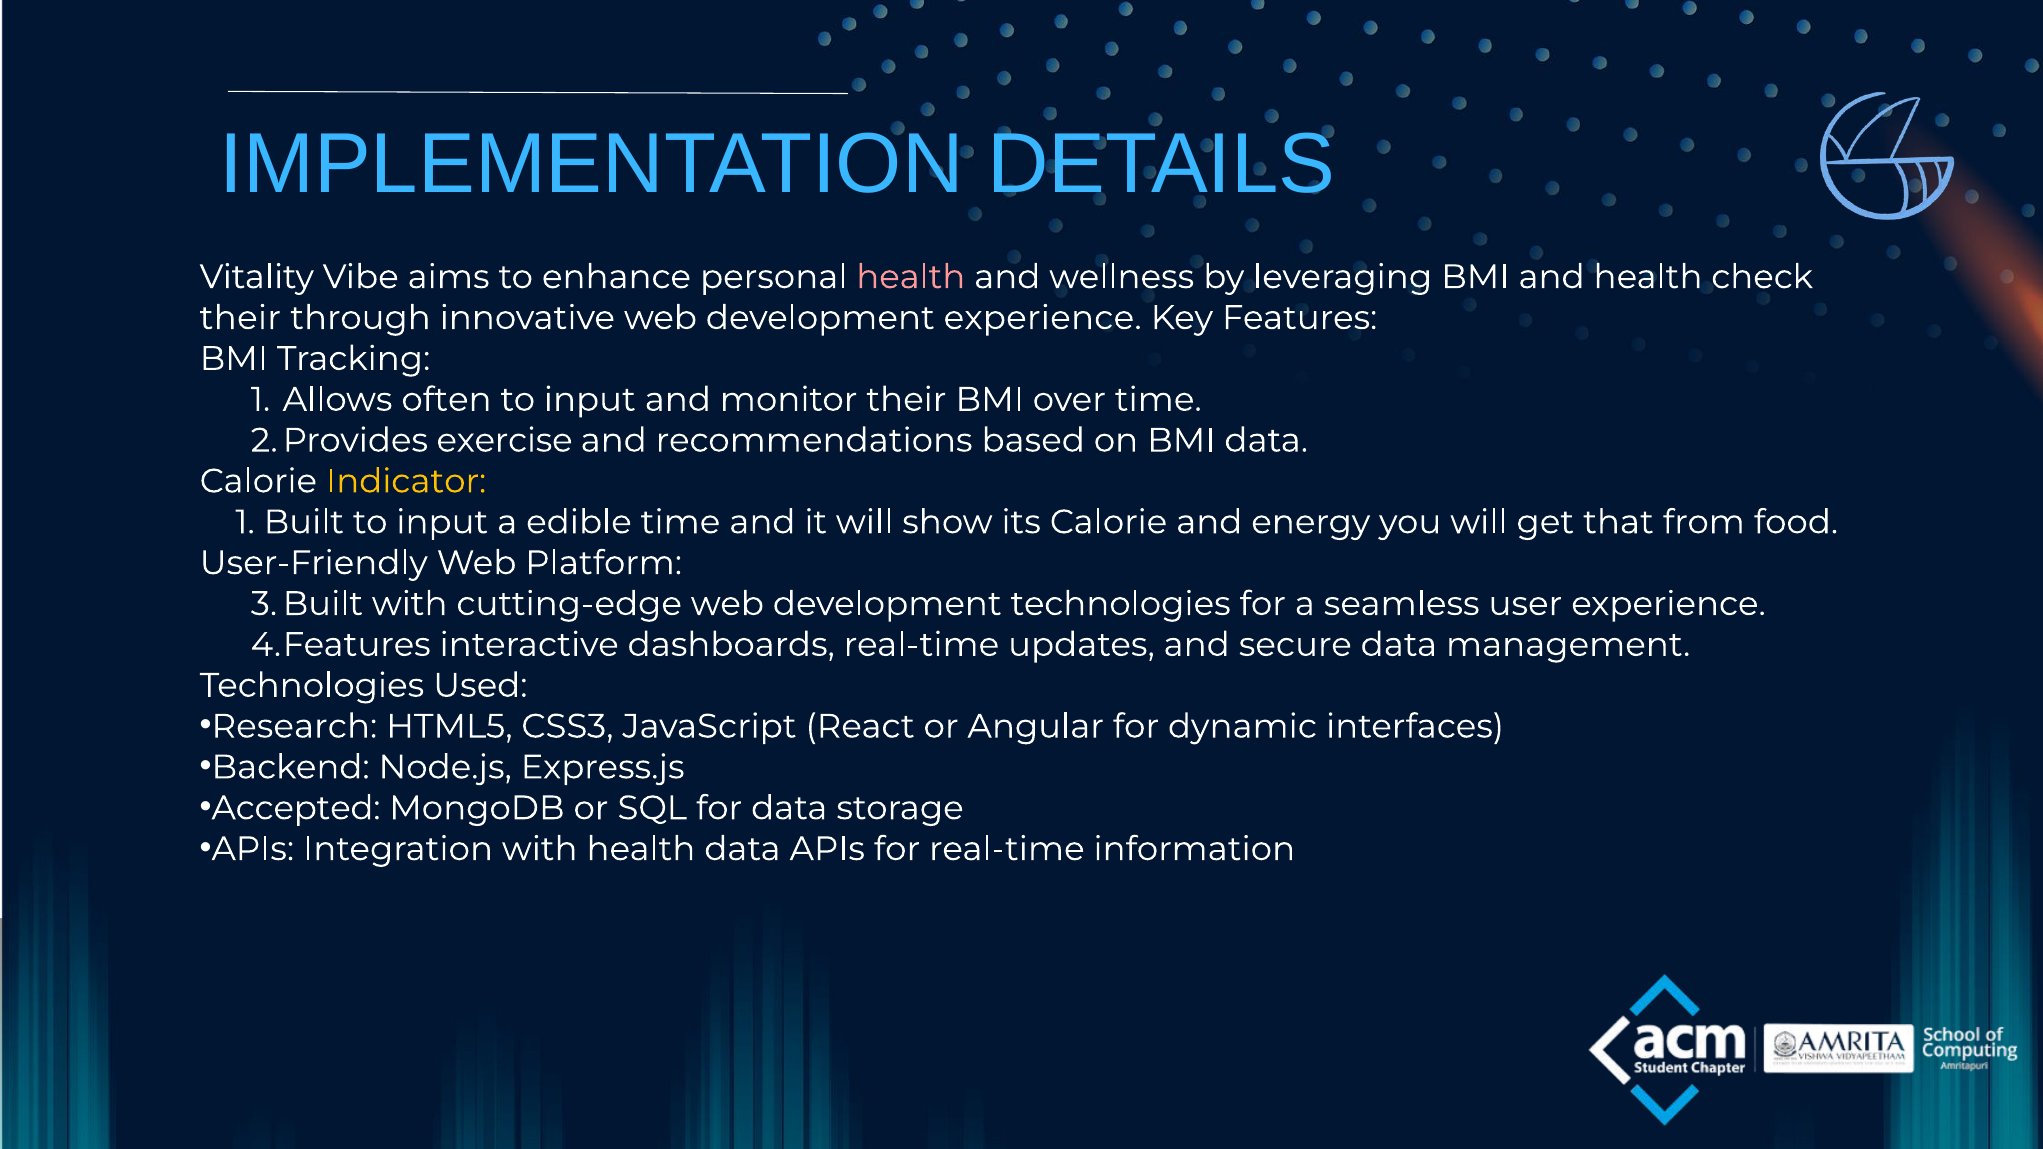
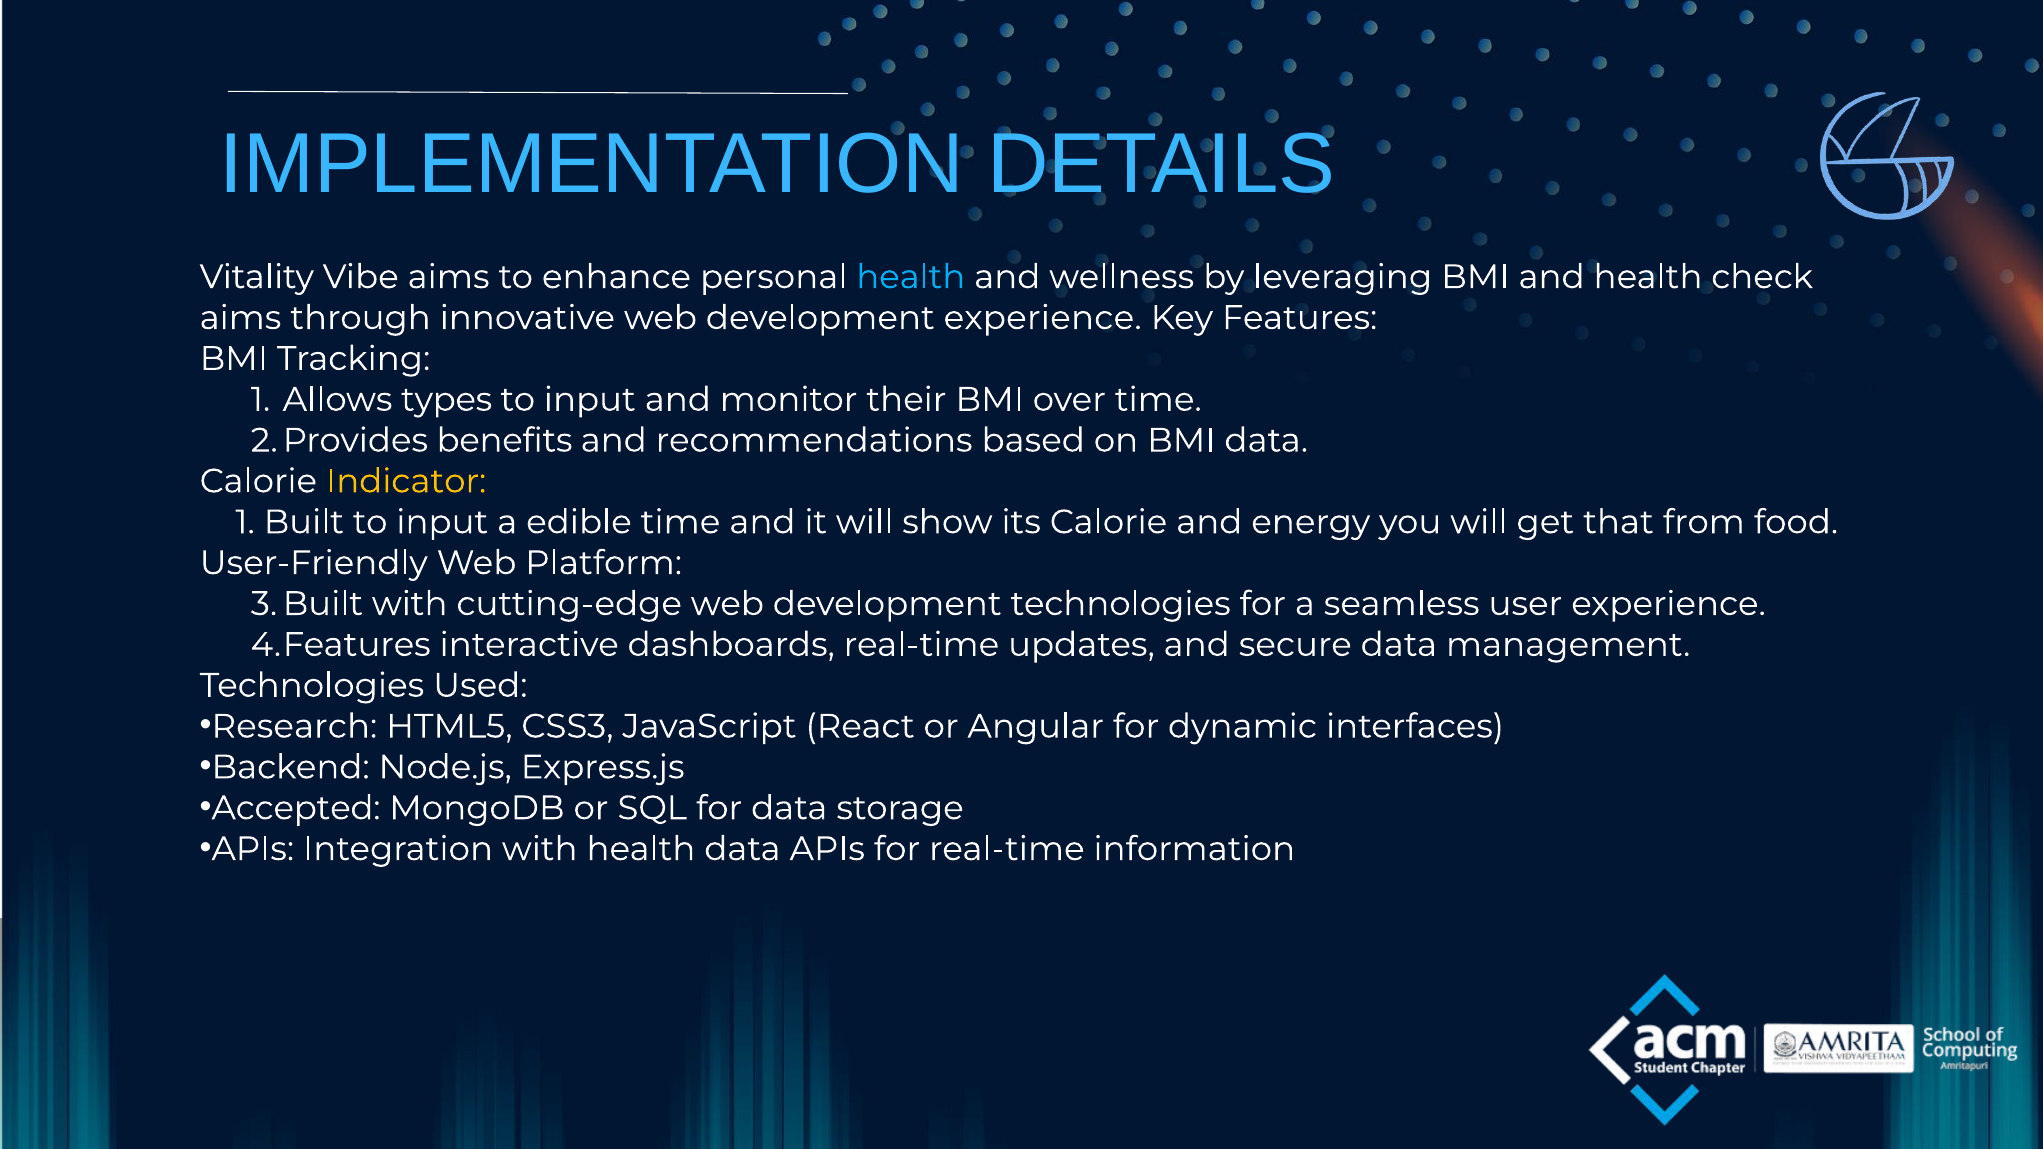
health colour: pink -> light blue (911, 277)
their: their -> aims (241, 318)
often: often -> types (447, 400)
exercise: exercise -> benefits (505, 440)
